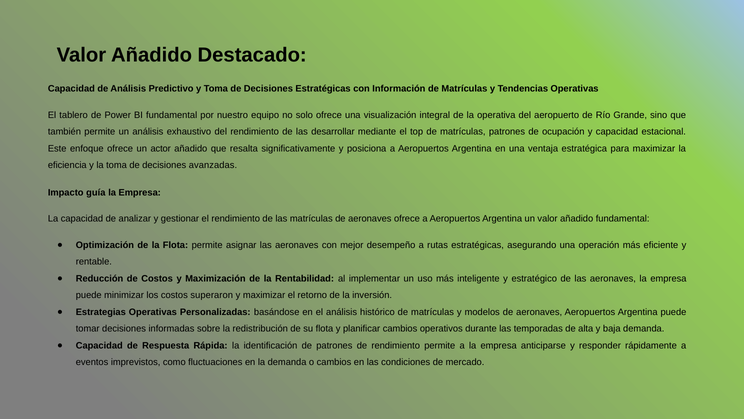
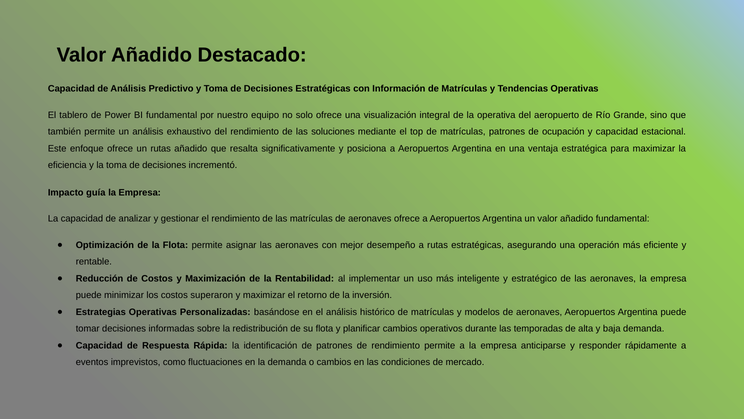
desarrollar: desarrollar -> soluciones (333, 132)
un actor: actor -> rutas (161, 148)
avanzadas: avanzadas -> incrementó (213, 165)
